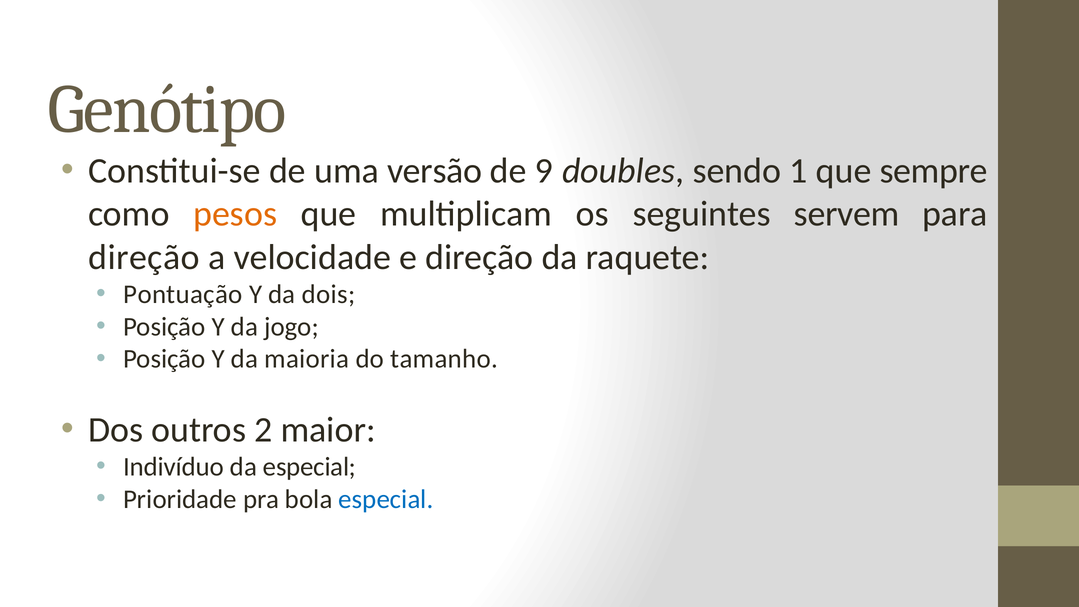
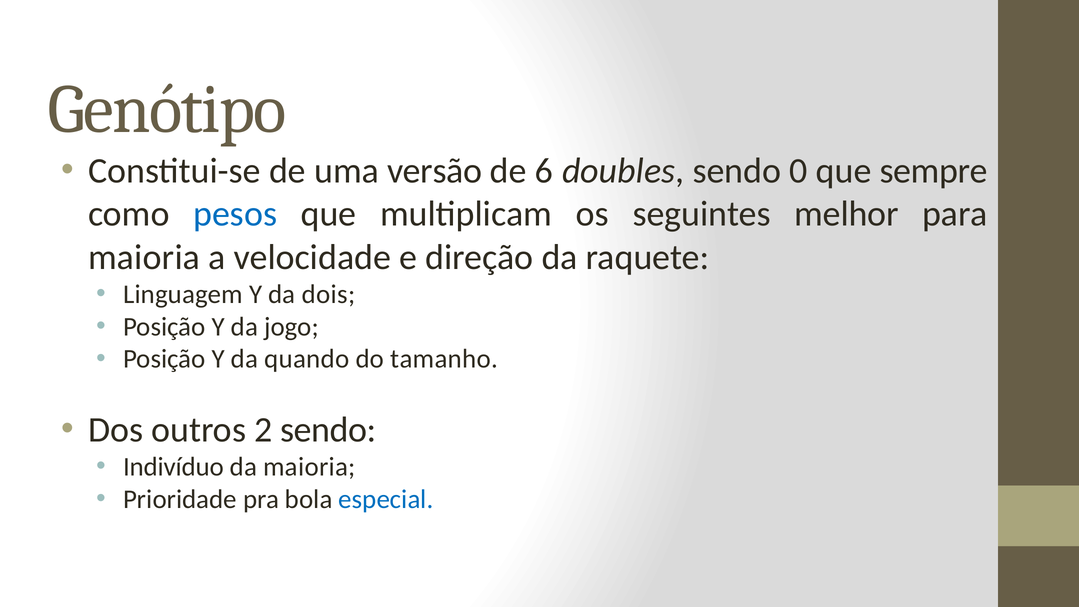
9: 9 -> 6 (544, 171)
1: 1 -> 0 (799, 171)
pesos colour: orange -> blue (235, 214)
servem: servem -> melhor (846, 214)
direção: direção -> maioria (144, 257)
Pontuação: Pontuação -> Linguagem (183, 294)
maioria: maioria -> quando (307, 359)
2 maior: maior -> sendo (328, 430)
da especial: especial -> maioria (309, 467)
